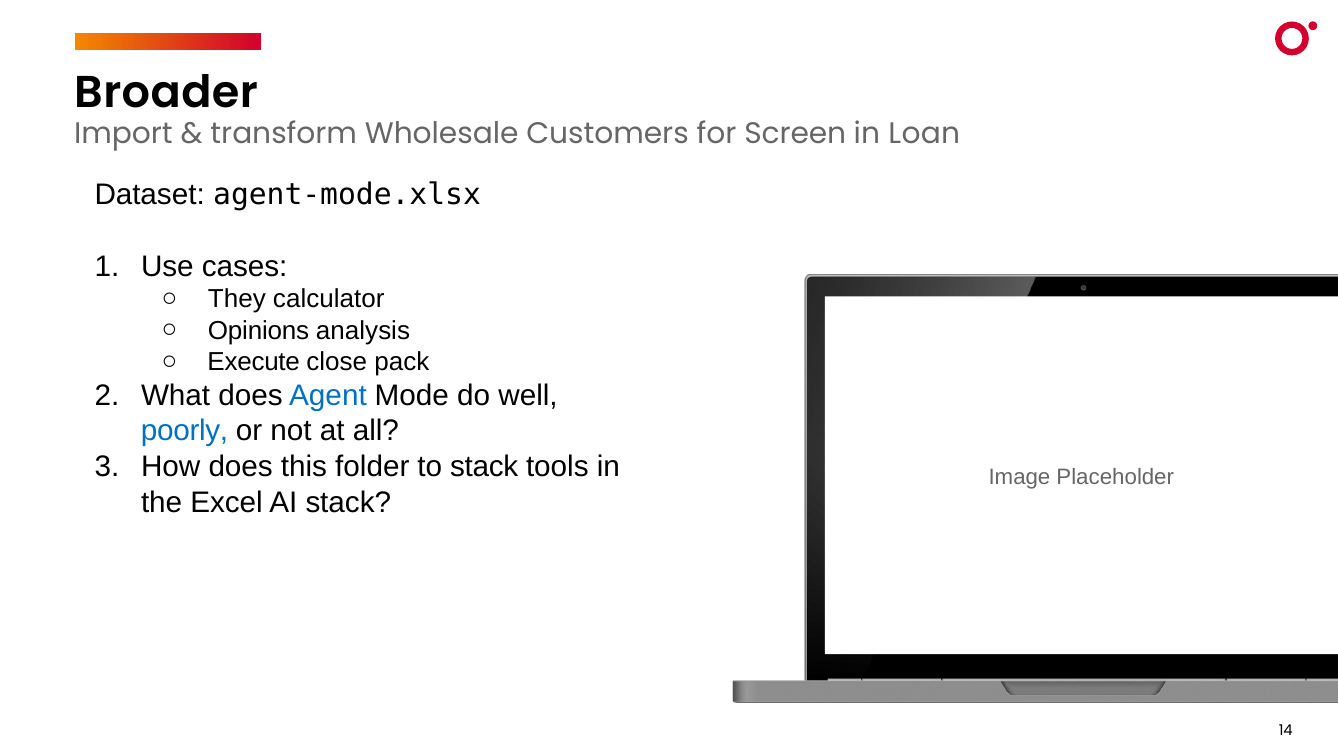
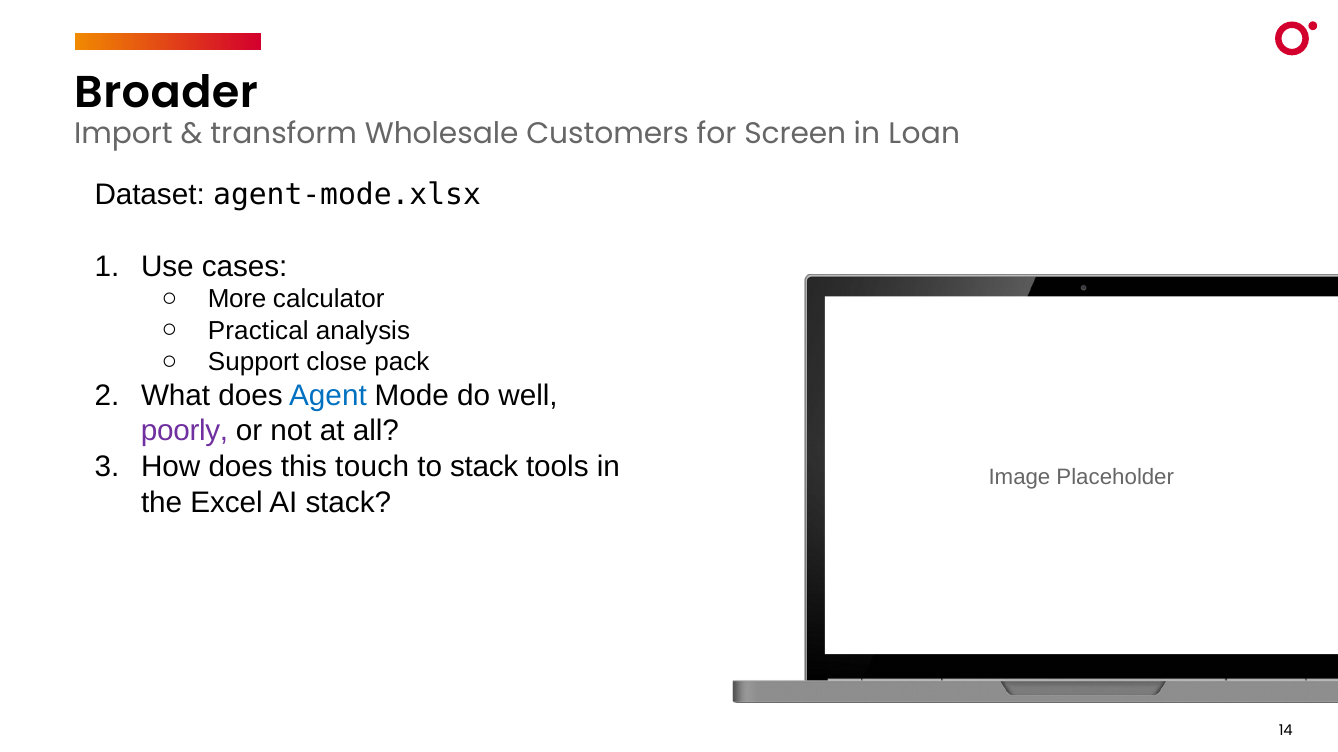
They: They -> More (237, 300)
Opinions: Opinions -> Practical (258, 331)
Execute: Execute -> Support (254, 362)
poorly colour: blue -> purple (185, 432)
folder: folder -> touch (372, 467)
